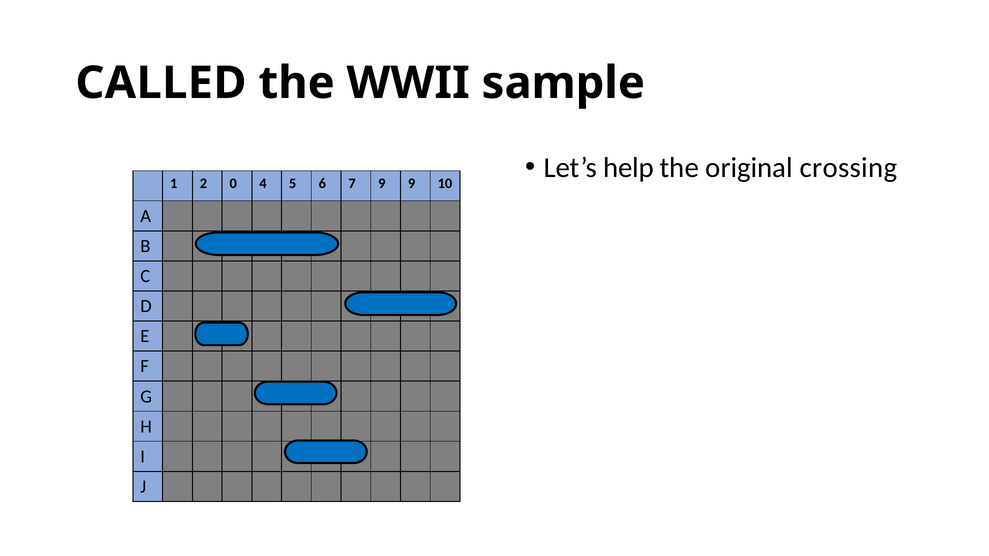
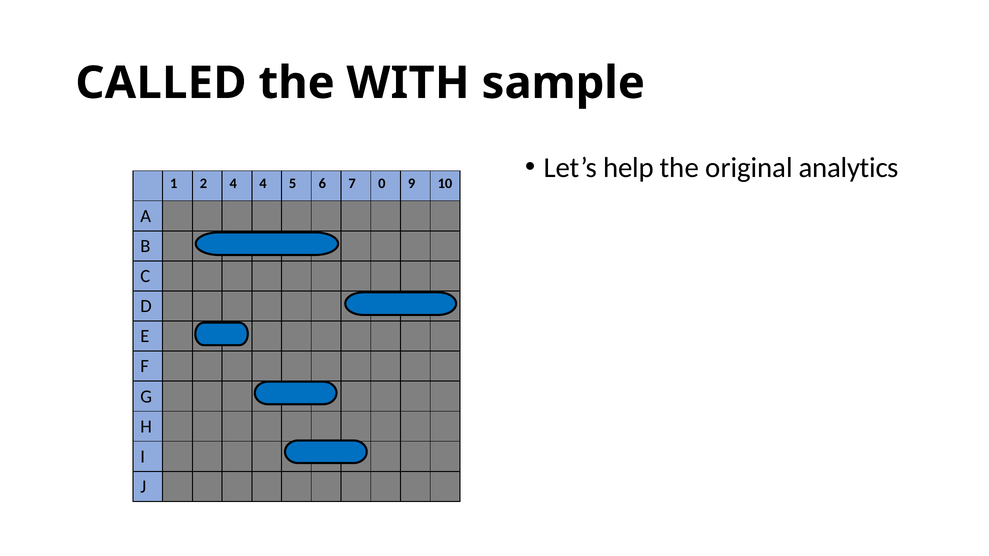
WWII: WWII -> WITH (408, 83)
crossing: crossing -> analytics (849, 168)
2 0: 0 -> 4 (233, 183)
7 9: 9 -> 0 (382, 183)
